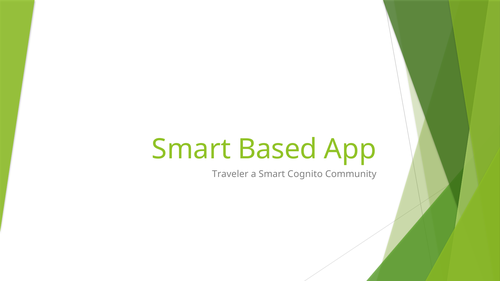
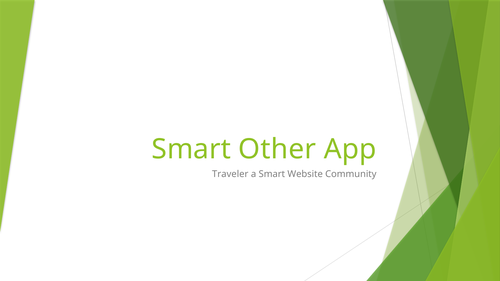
Based: Based -> Other (277, 149)
Cognito: Cognito -> Website (305, 174)
